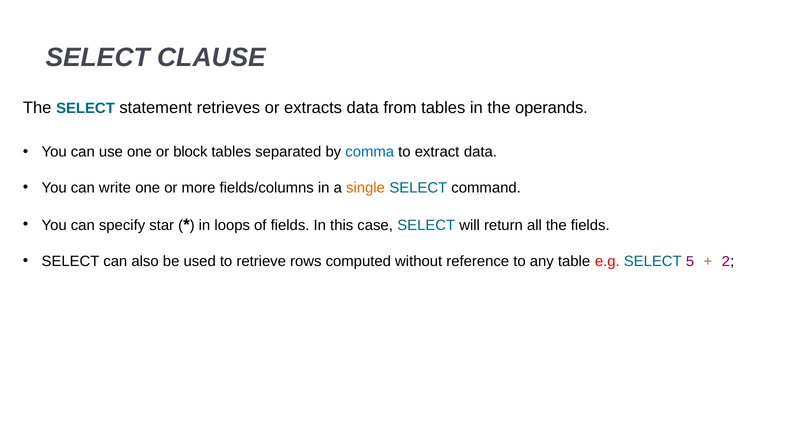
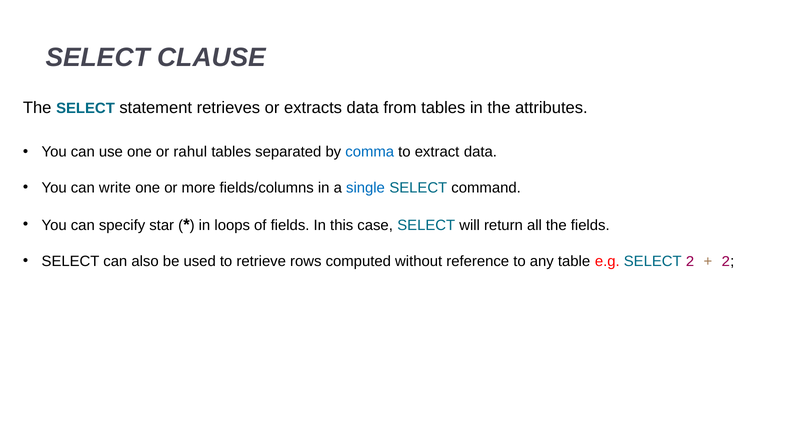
operands: operands -> attributes (551, 108)
block: block -> rahul (190, 152)
single colour: orange -> blue (365, 188)
SELECT 5: 5 -> 2 (690, 261)
